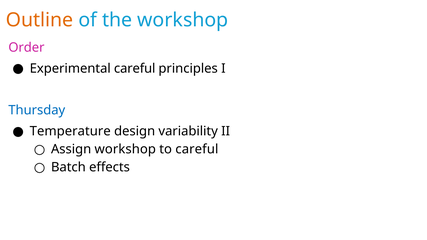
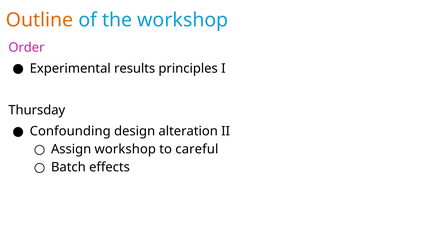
Experimental careful: careful -> results (135, 69)
Thursday colour: blue -> black (37, 110)
Temperature: Temperature -> Confounding (70, 131)
variability: variability -> alteration (188, 131)
